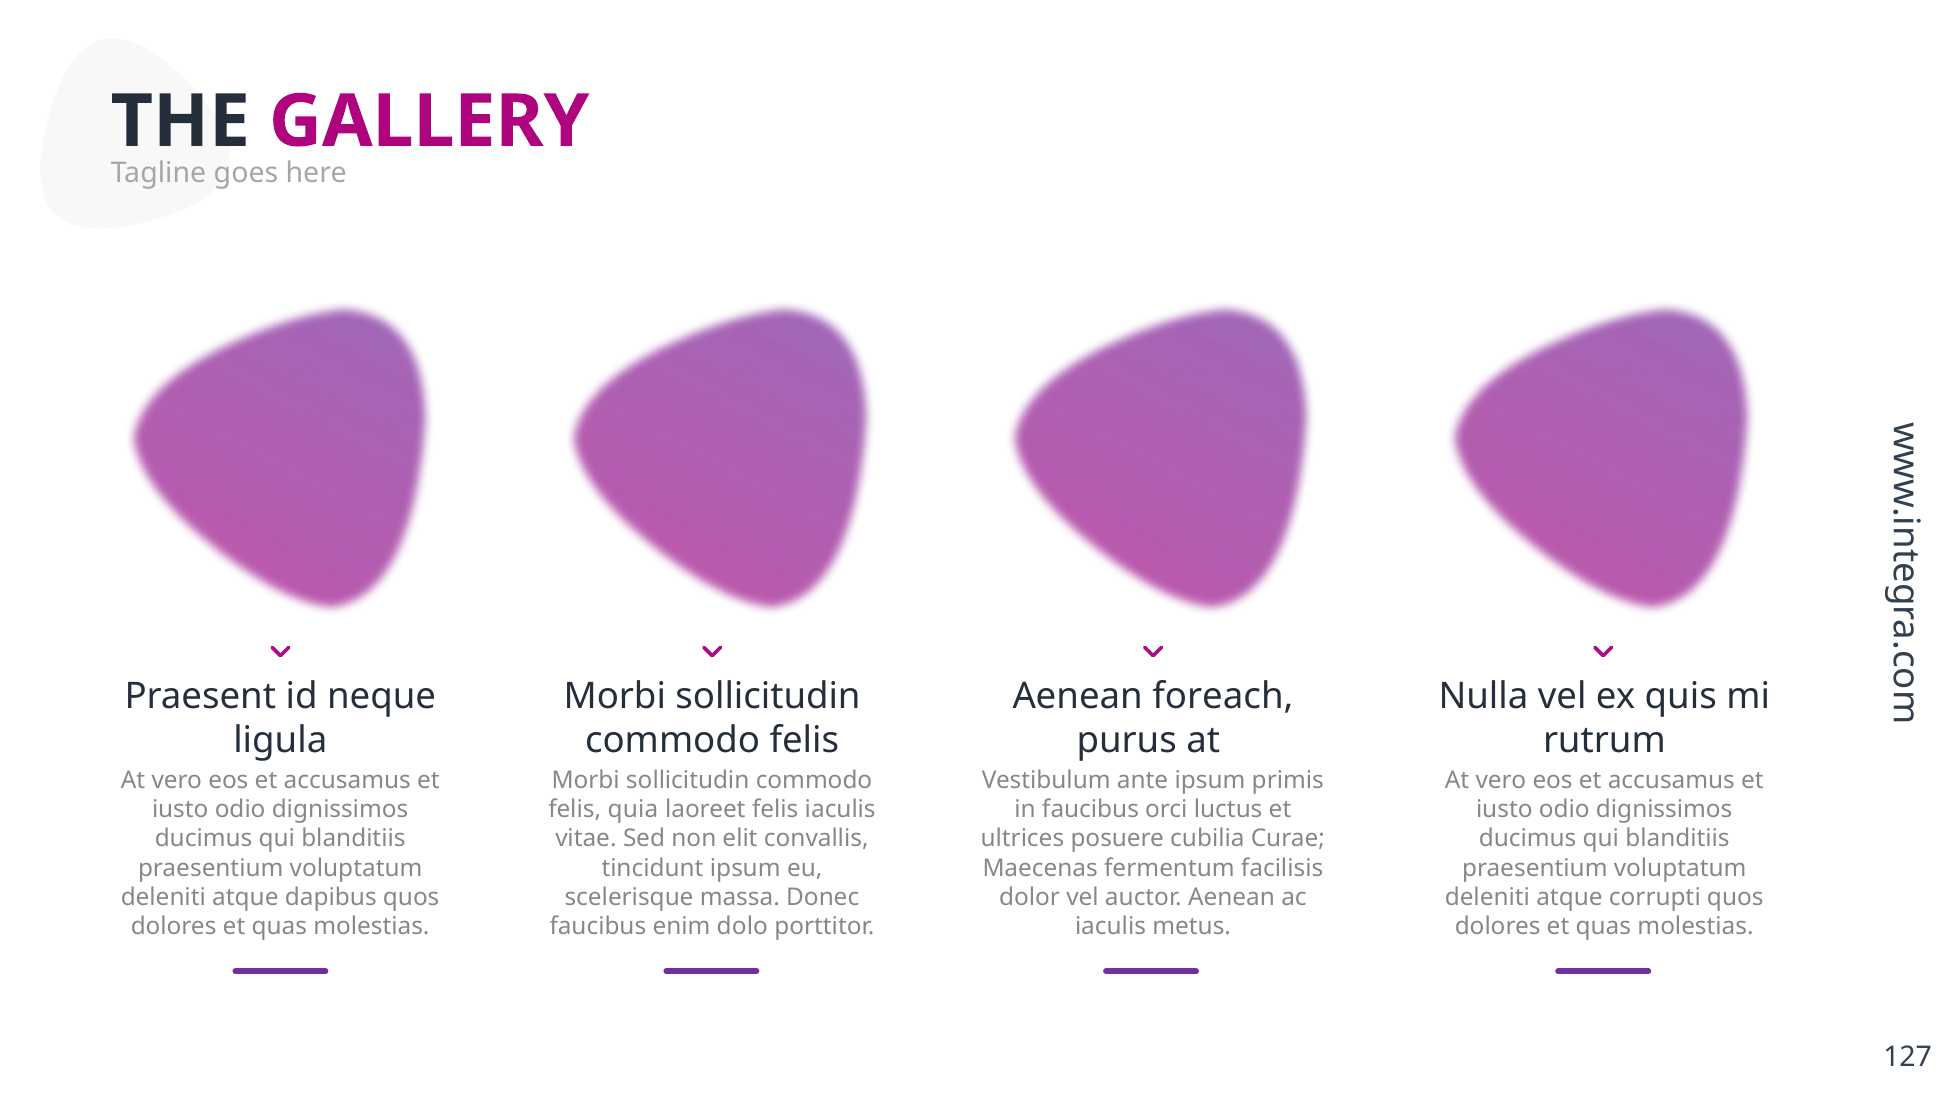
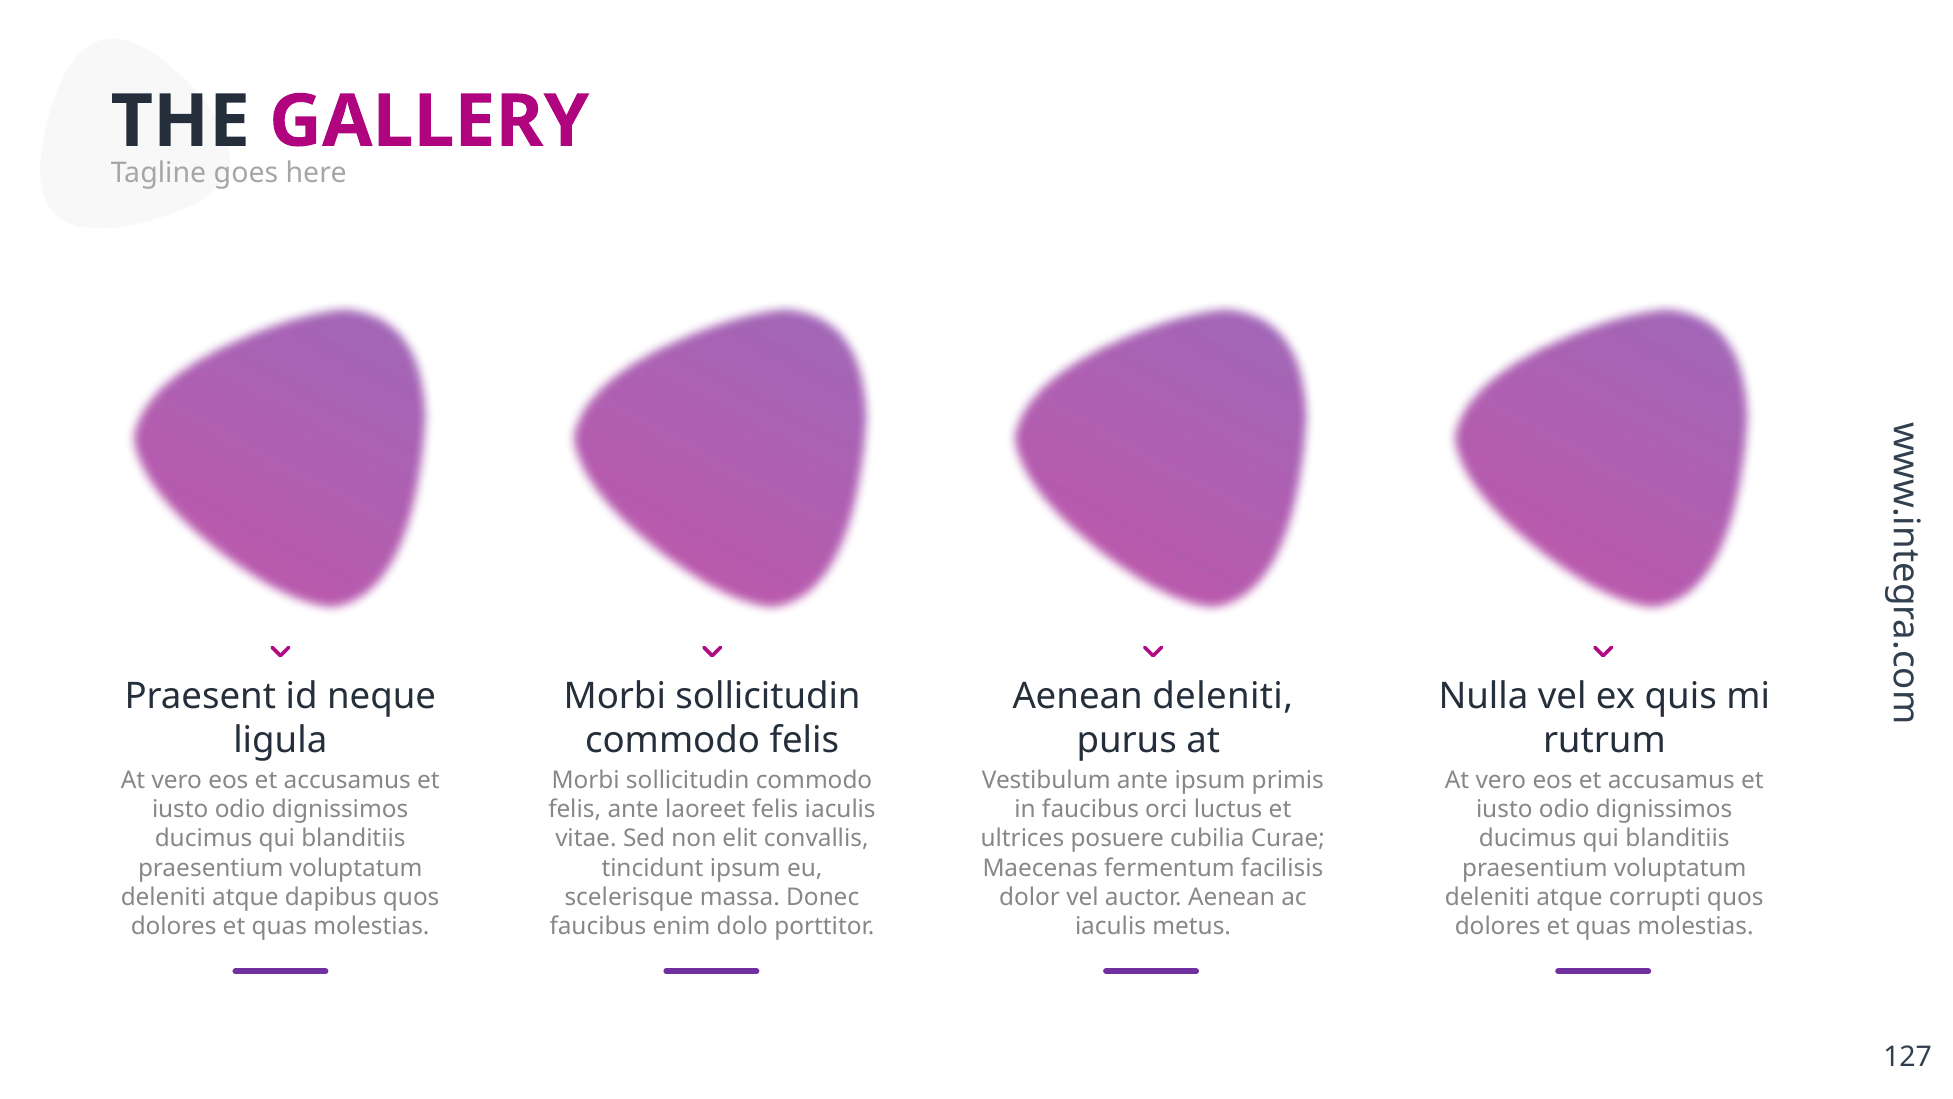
Aenean foreach: foreach -> deleniti (1223, 697)
felis quia: quia -> ante (633, 809)
